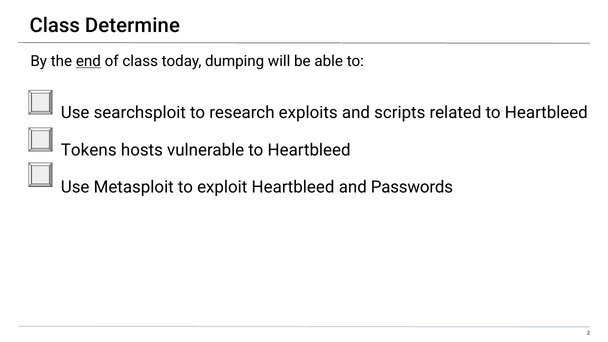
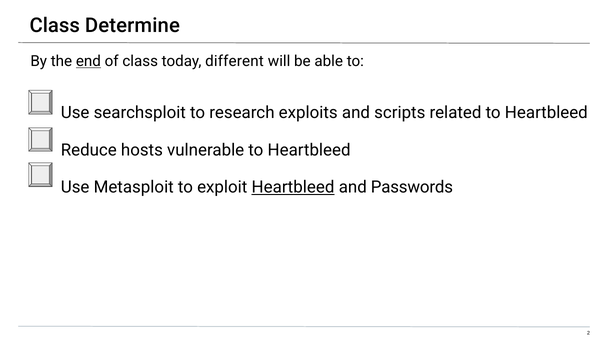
dumping: dumping -> different (235, 61)
Tokens: Tokens -> Reduce (89, 150)
Heartbleed underline: none -> present (293, 187)
